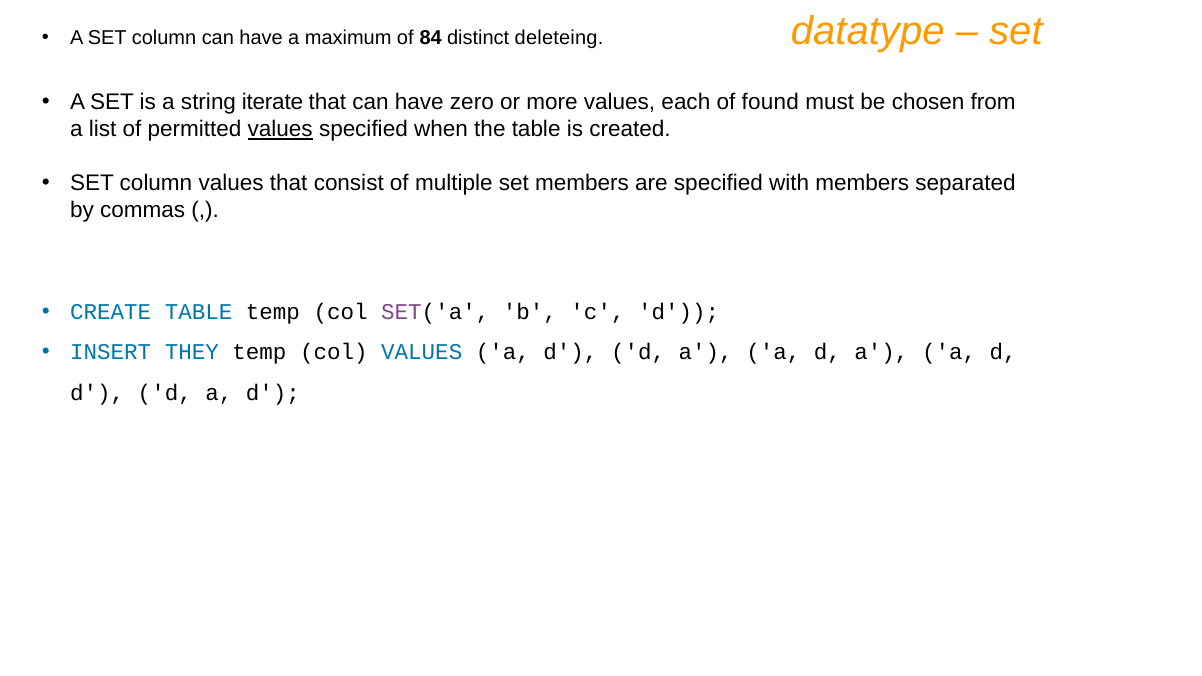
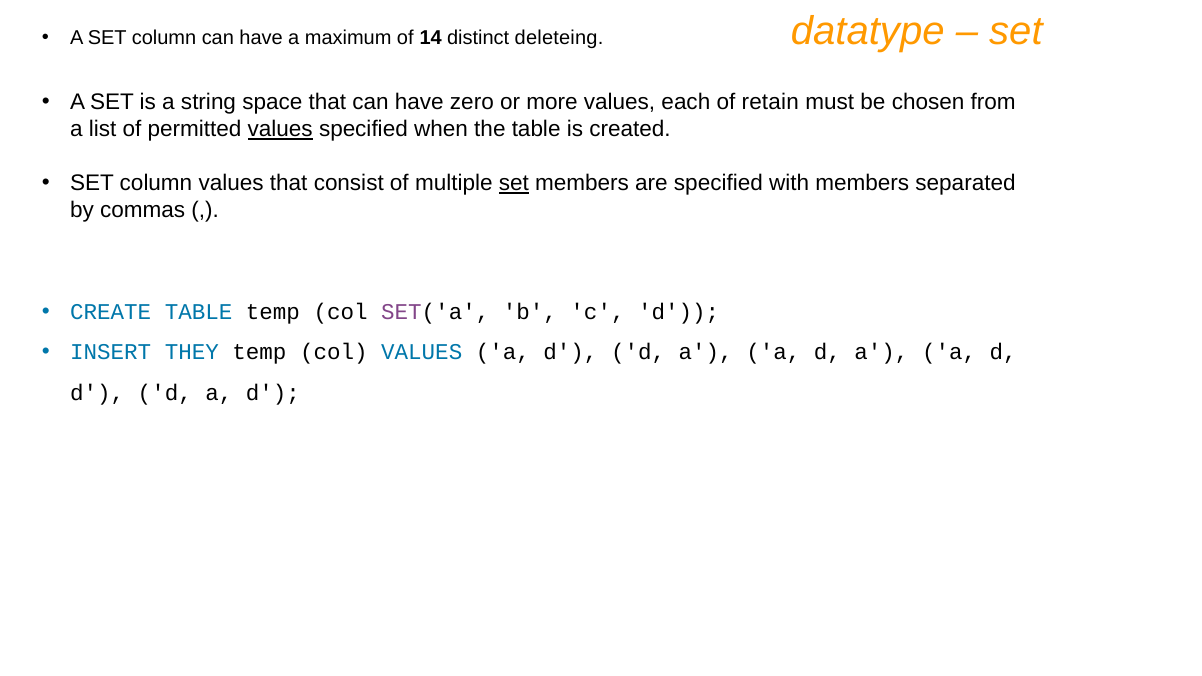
84: 84 -> 14 (431, 38)
iterate: iterate -> space (272, 102)
found: found -> retain (770, 102)
set underline: none -> present (514, 183)
